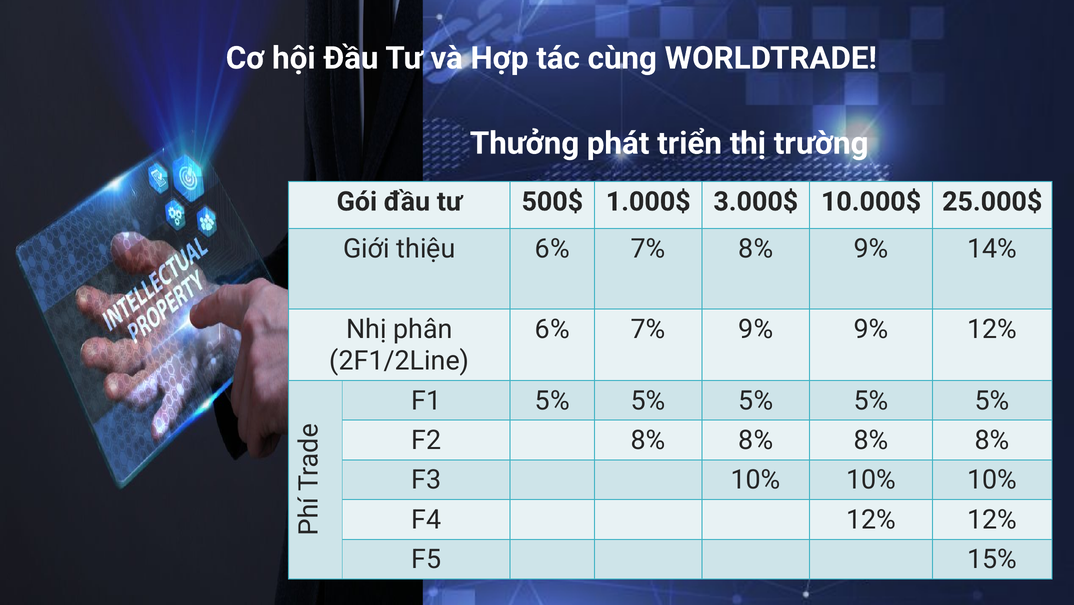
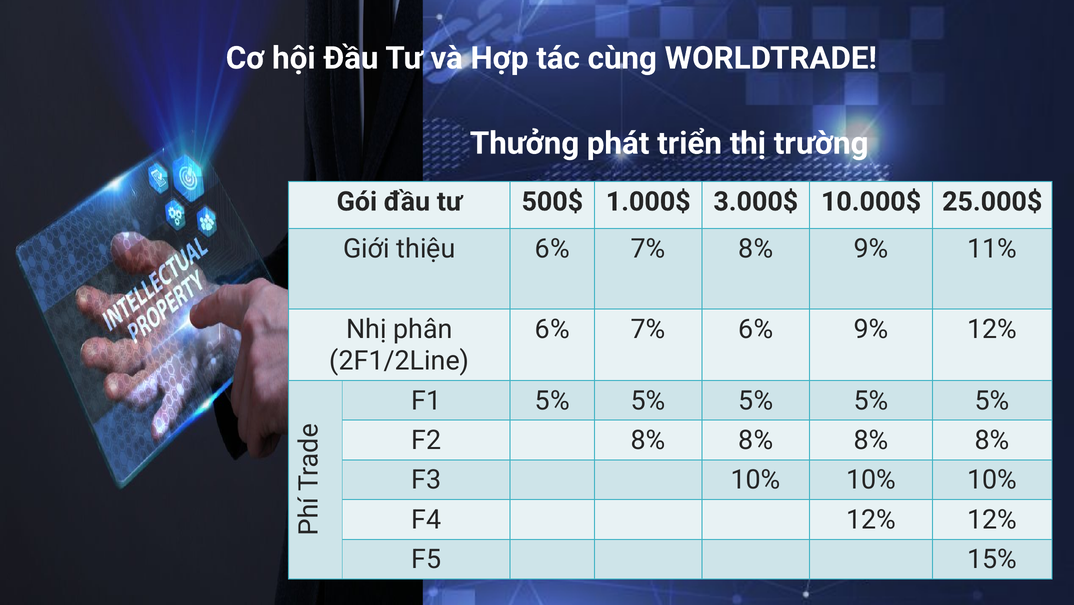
14%: 14% -> 11% (992, 248)
7% 9%: 9% -> 6% (756, 329)
